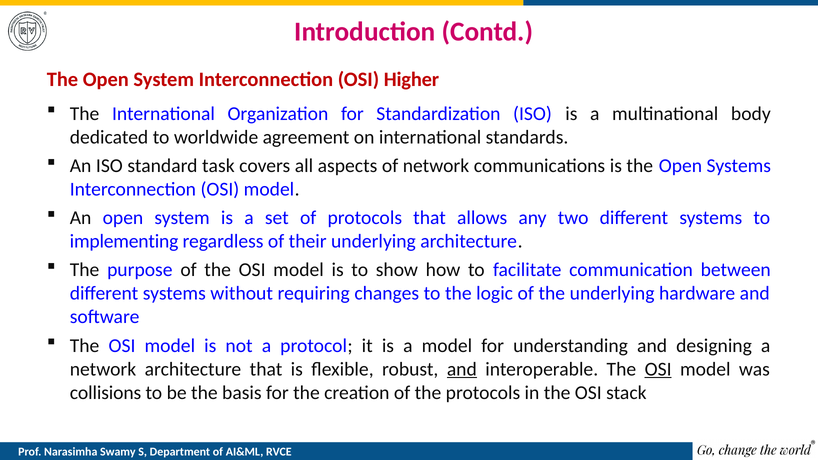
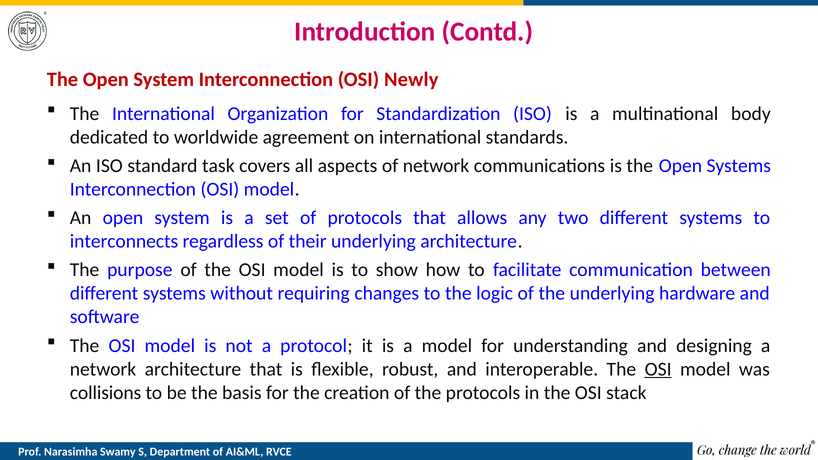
Higher: Higher -> Newly (411, 79)
implementing: implementing -> interconnects (124, 241)
and underline: present -> none (462, 369)
